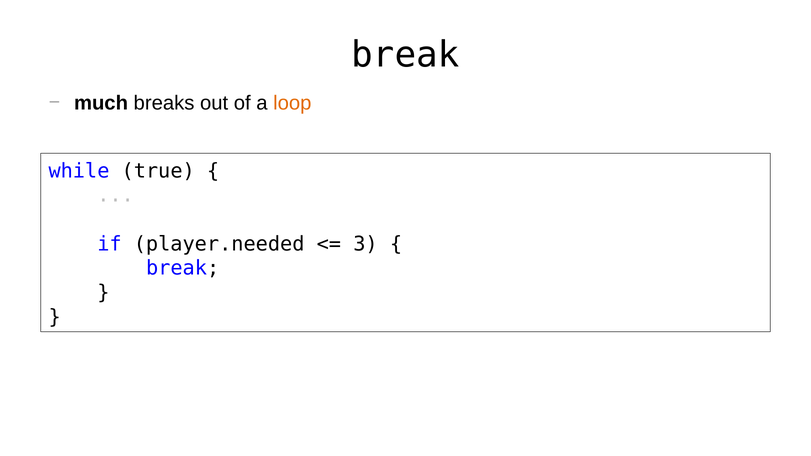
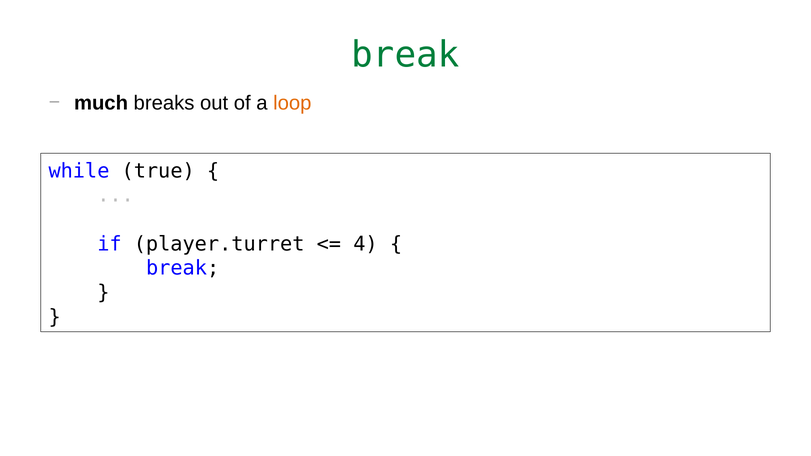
break colour: black -> green (405, 55)
player.needed: player.needed -> player.turret (219, 244)
3: 3 -> 4 (365, 244)
